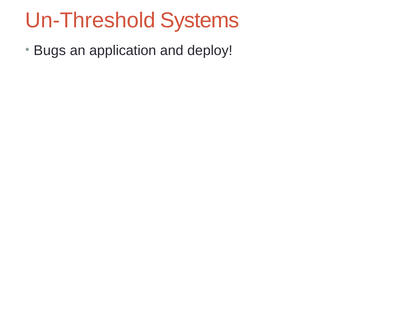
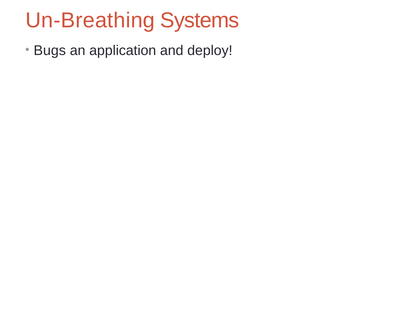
Un-Threshold: Un-Threshold -> Un-Breathing (90, 20)
